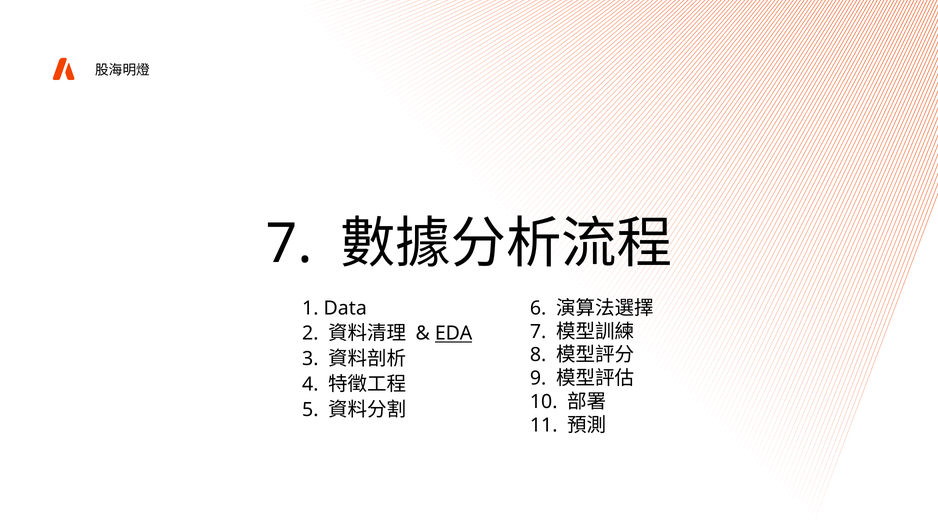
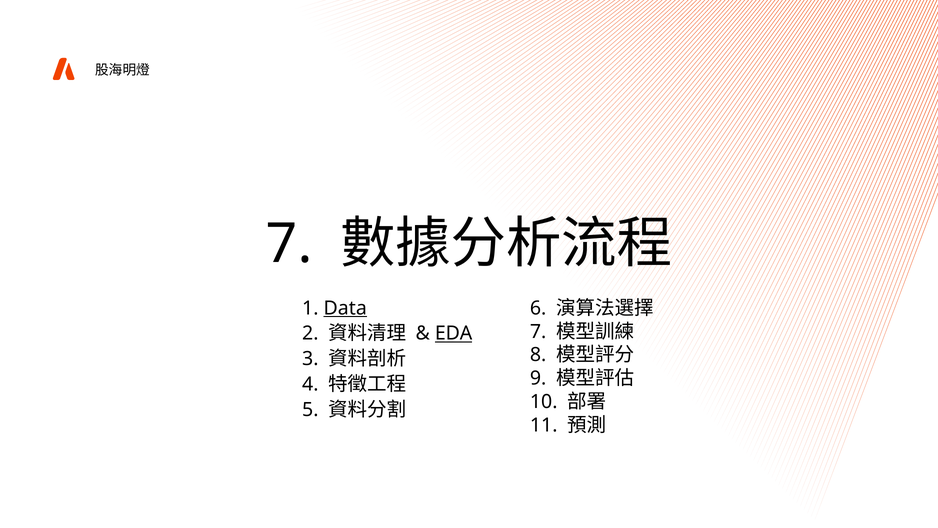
Data underline: none -> present (345, 308)
